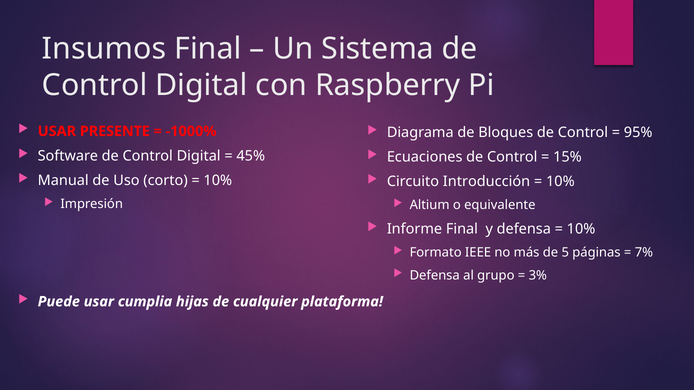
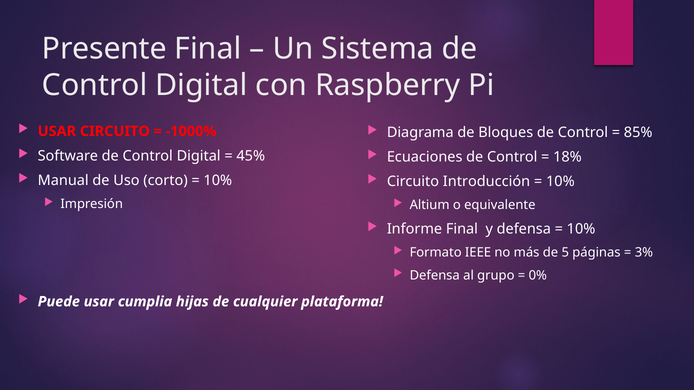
Insumos: Insumos -> Presente (104, 49)
USAR PRESENTE: PRESENTE -> CIRCUITO (115, 131)
95%: 95% -> 85% (638, 133)
15%: 15% -> 18% (567, 157)
7%: 7% -> 3% (644, 253)
3%: 3% -> 0% (538, 276)
